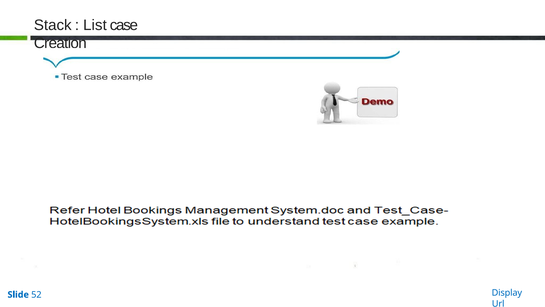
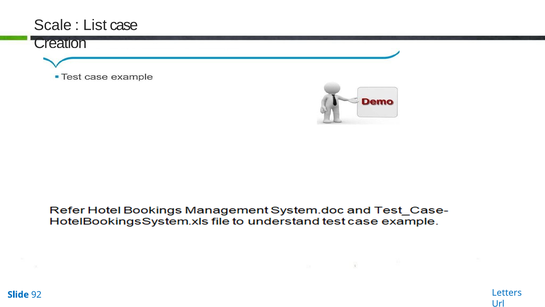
Stack: Stack -> Scale (53, 25)
Display: Display -> Letters (507, 293)
52: 52 -> 92 (36, 295)
